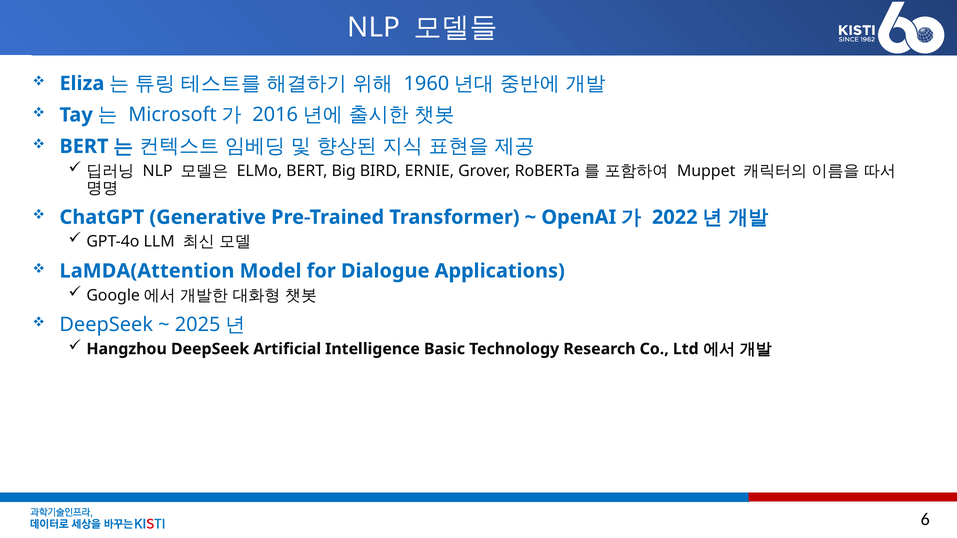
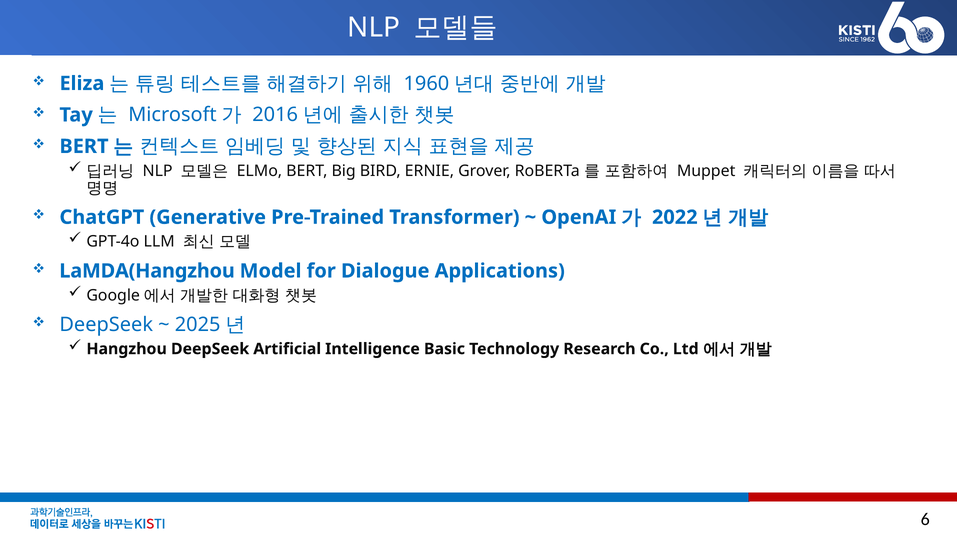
LaMDA(Attention: LaMDA(Attention -> LaMDA(Hangzhou (147, 271)
